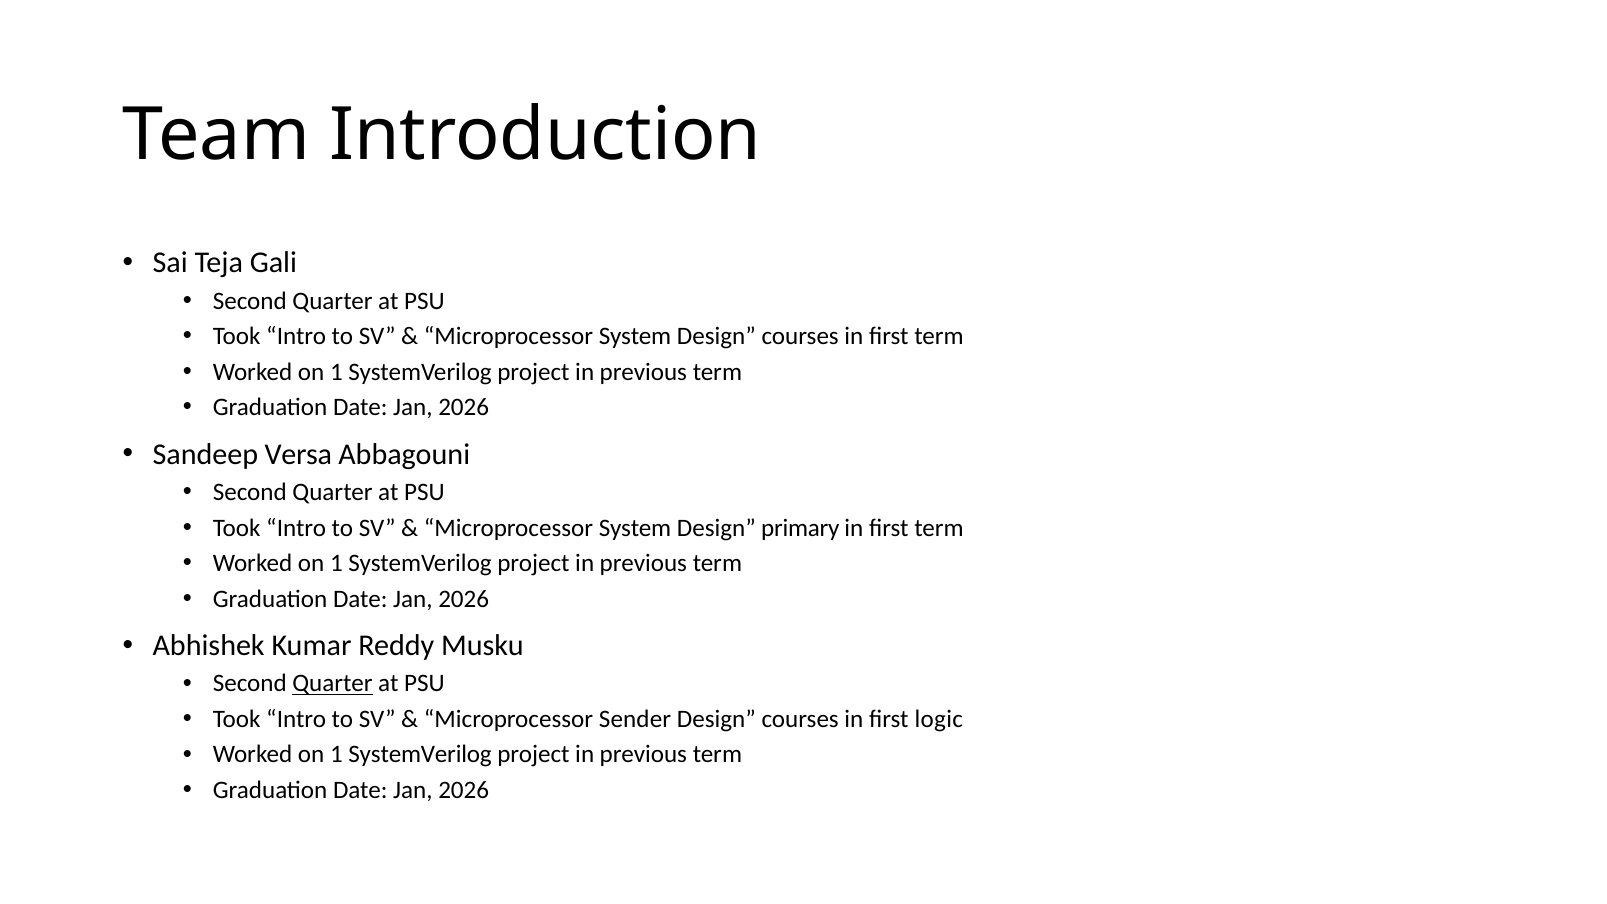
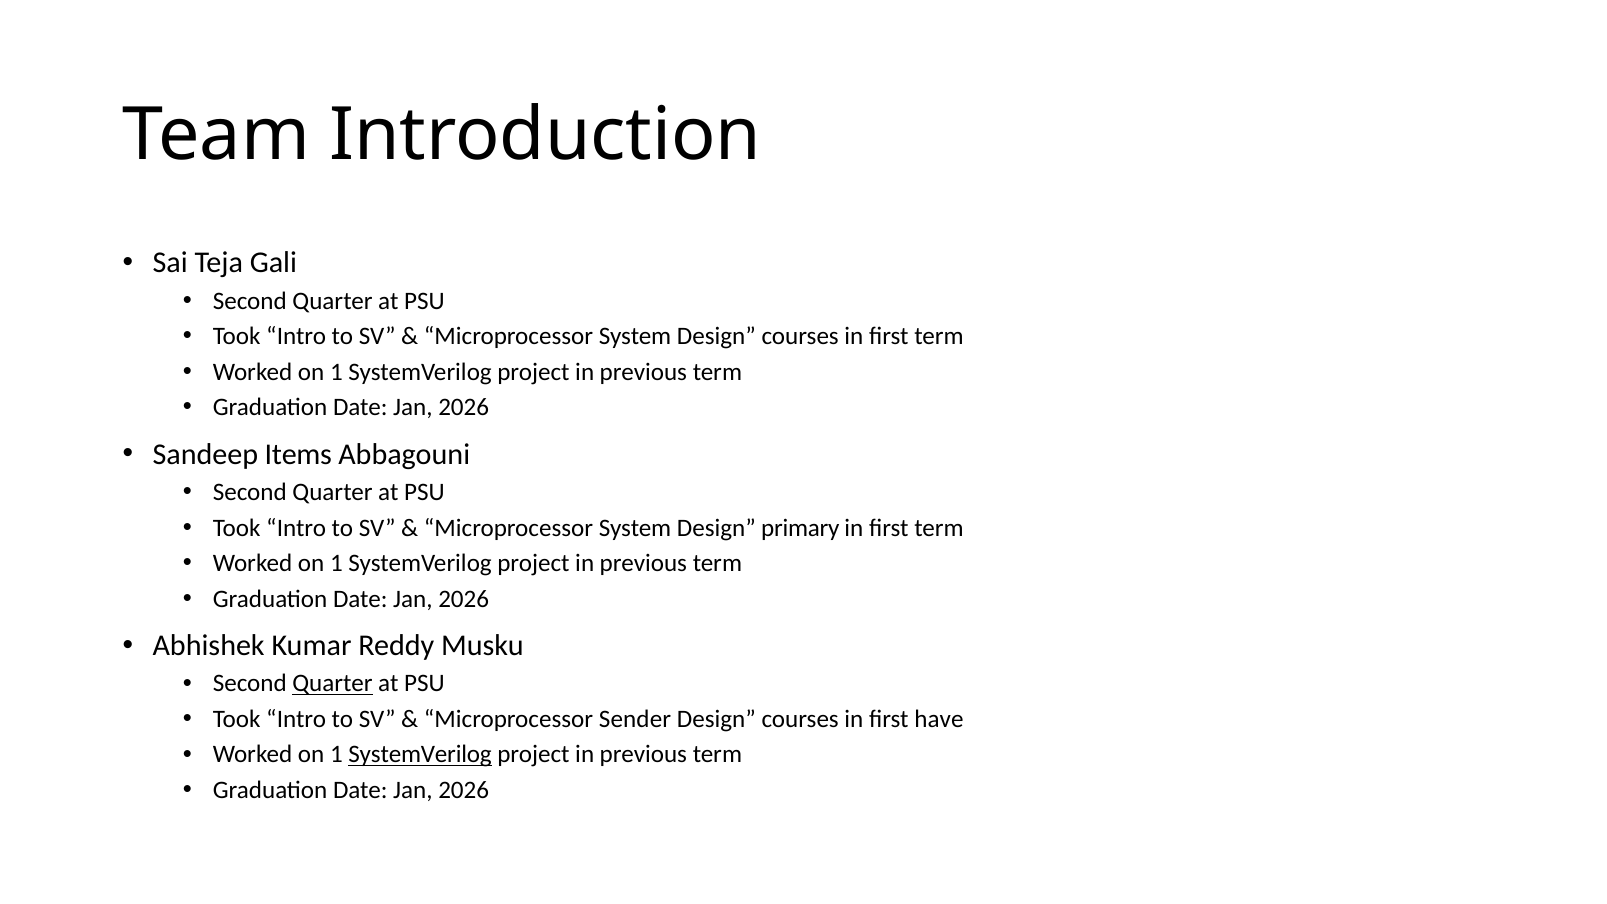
Versa: Versa -> Items (298, 454)
logic: logic -> have (939, 719)
SystemVerilog underline: none -> present (420, 754)
